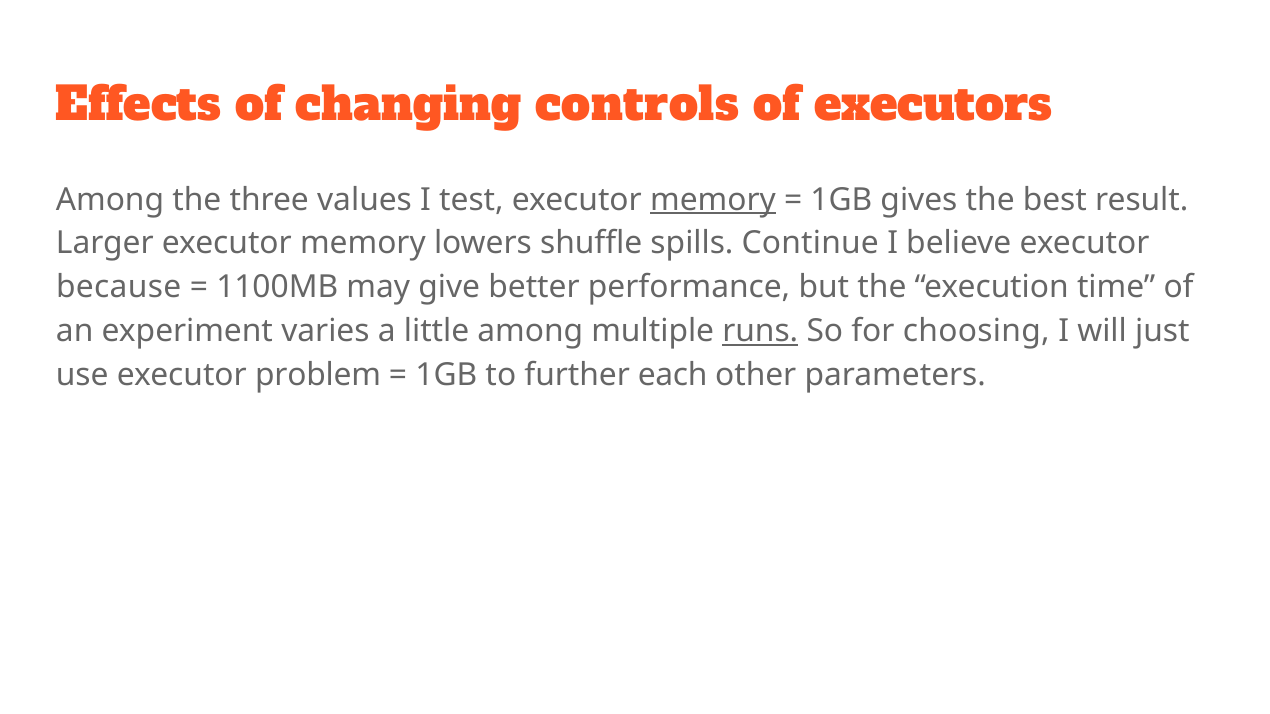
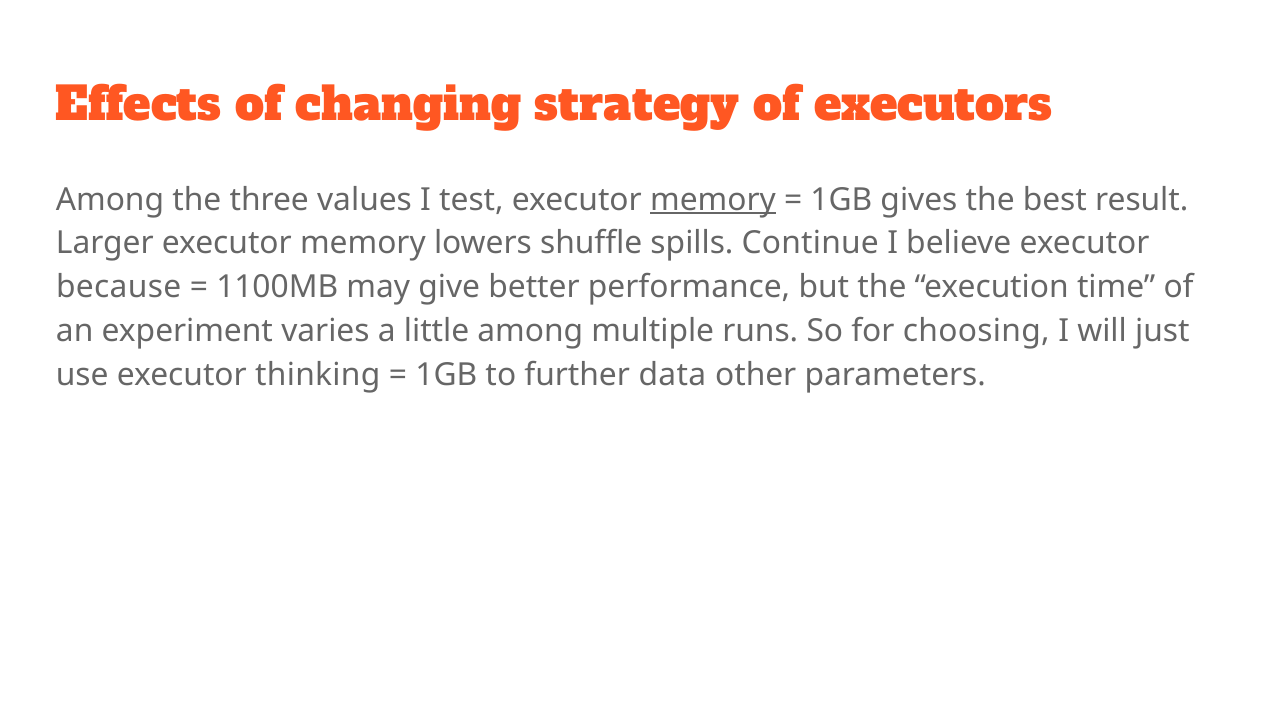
controls: controls -> strategy (637, 105)
runs underline: present -> none (760, 331)
problem: problem -> thinking (318, 375)
each: each -> data (672, 375)
